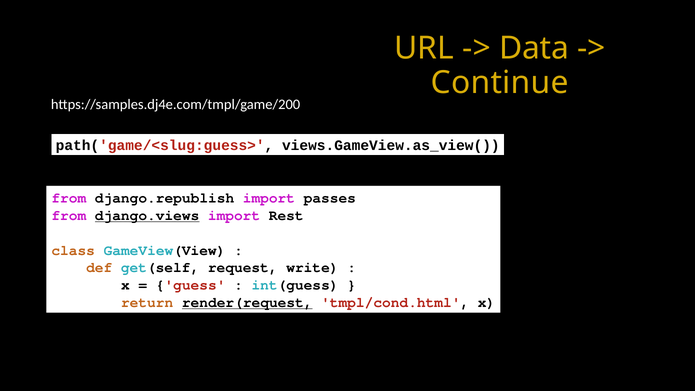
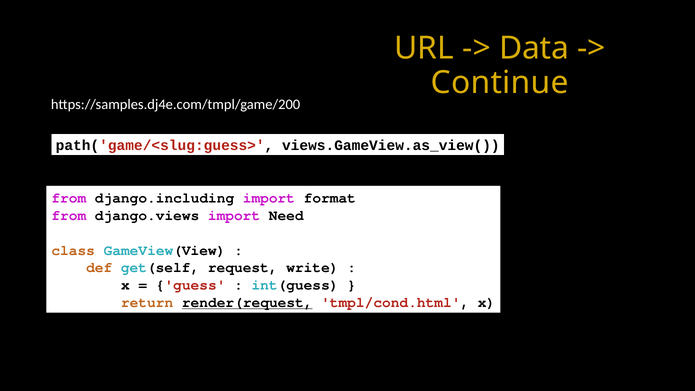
django.republish: django.republish -> django.including (165, 198)
passes: passes -> format (330, 198)
django.views underline: present -> none (147, 215)
Rest: Rest -> Need (286, 215)
